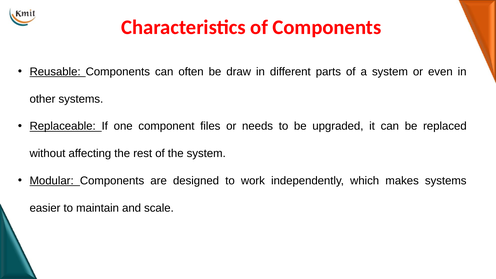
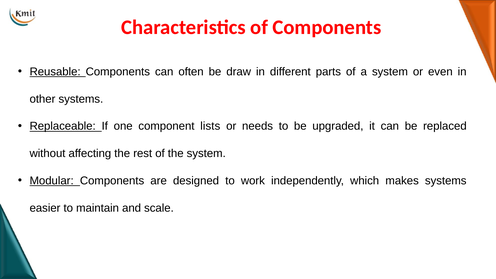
files: files -> lists (210, 126)
